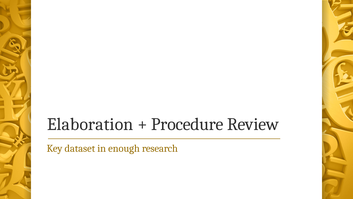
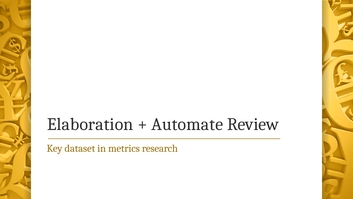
Procedure: Procedure -> Automate (187, 124)
enough: enough -> metrics (124, 148)
